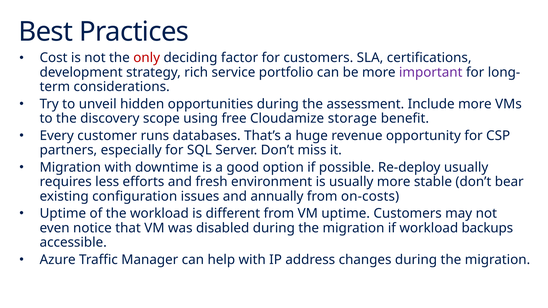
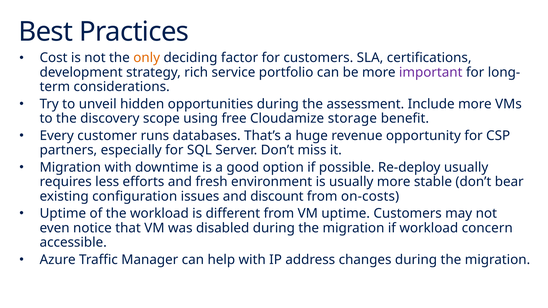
only colour: red -> orange (147, 58)
annually: annually -> discount (277, 196)
backups: backups -> concern (487, 228)
